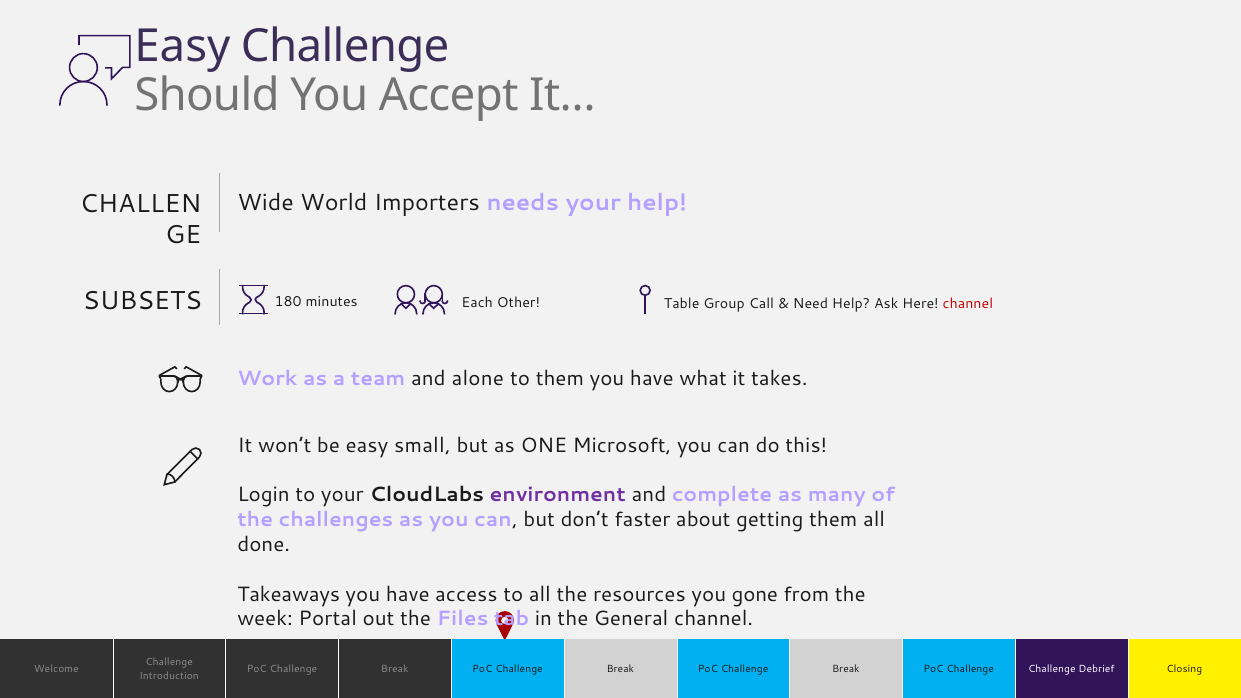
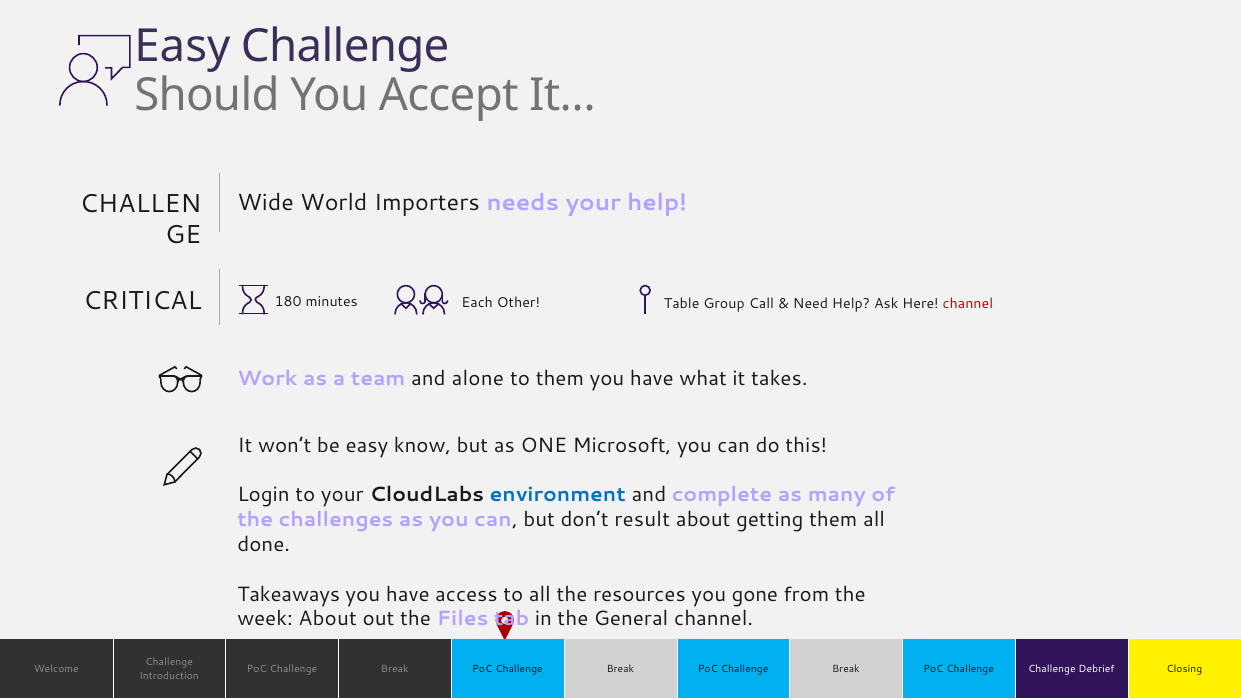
SUBSETS: SUBSETS -> CRITICAL (142, 301)
small: small -> know (423, 445)
environment colour: purple -> blue (558, 495)
faster: faster -> result (642, 520)
week Portal: Portal -> About (328, 619)
